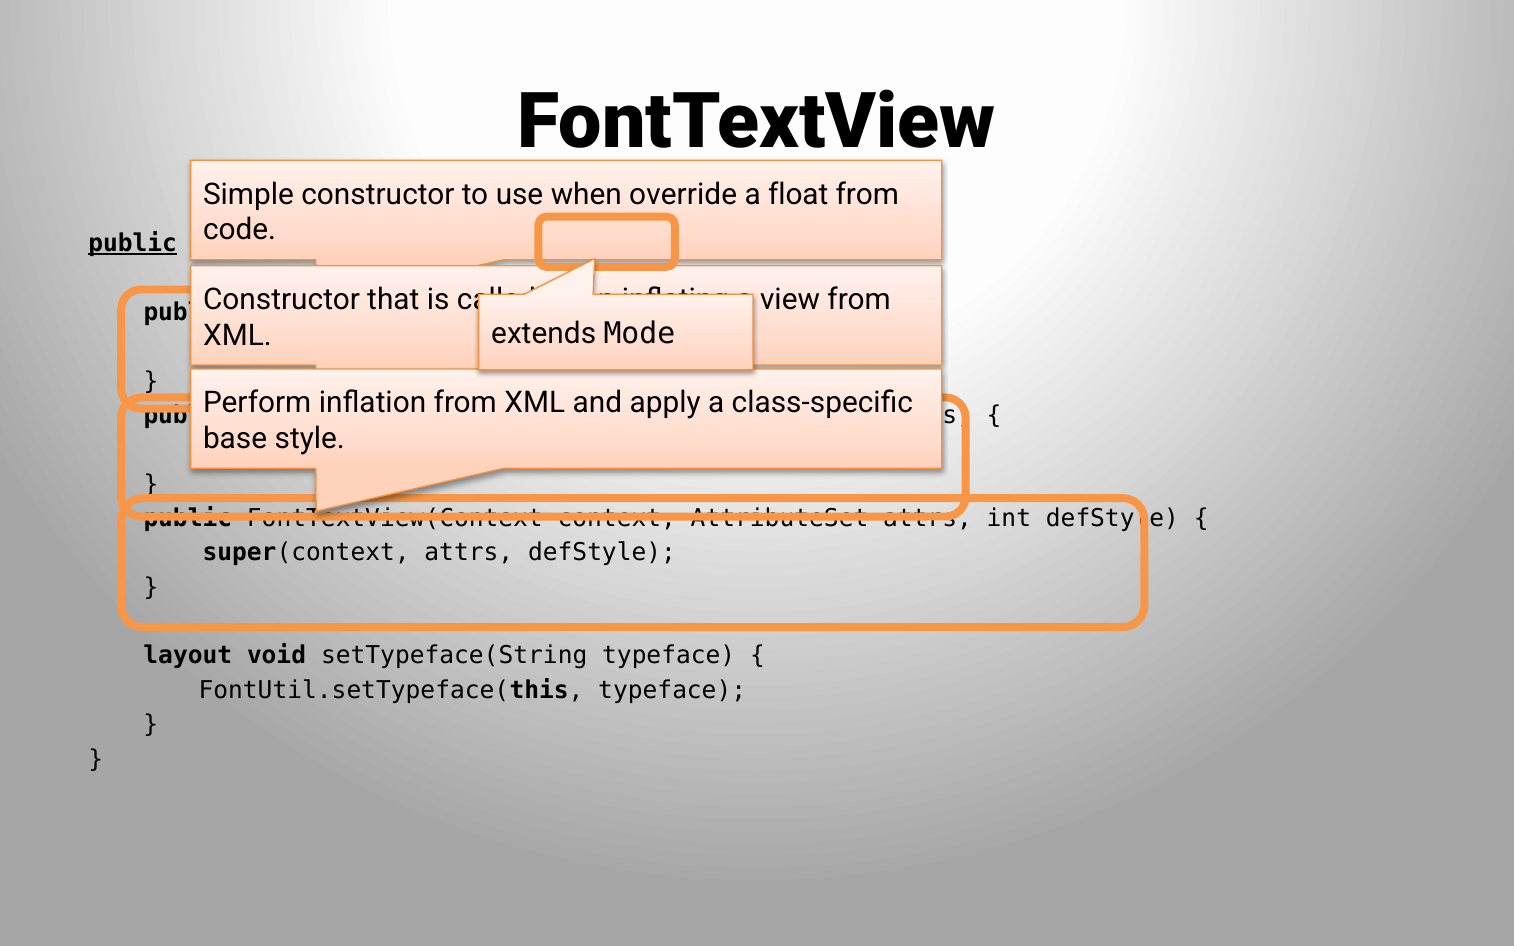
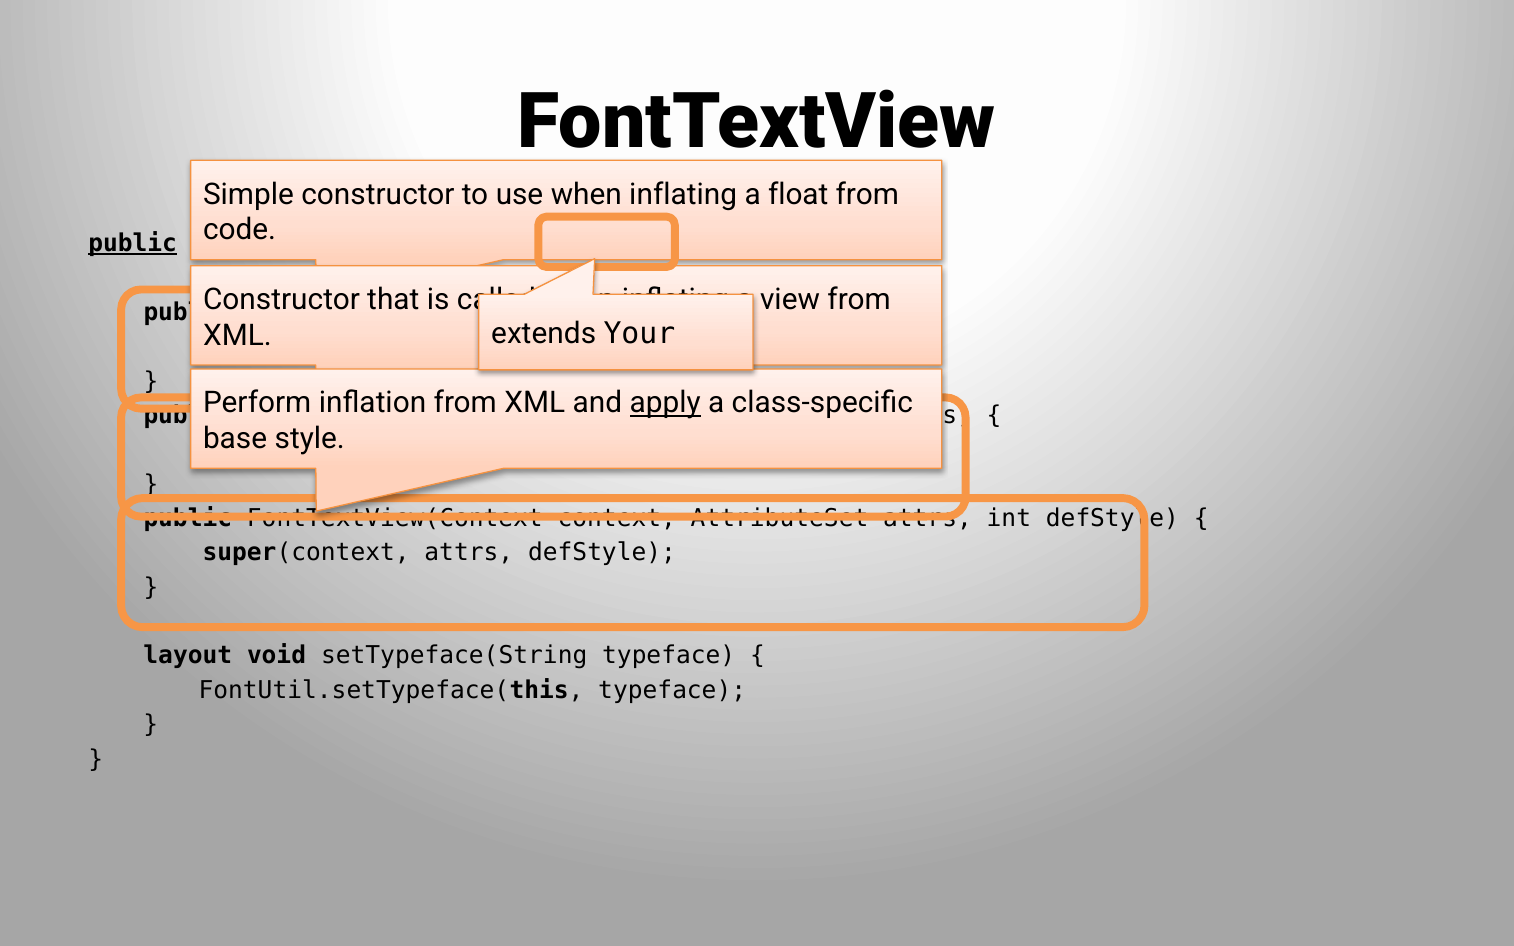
use when override: override -> inflating (683, 194)
Mode: Mode -> Your (639, 334)
apply underline: none -> present (665, 403)
